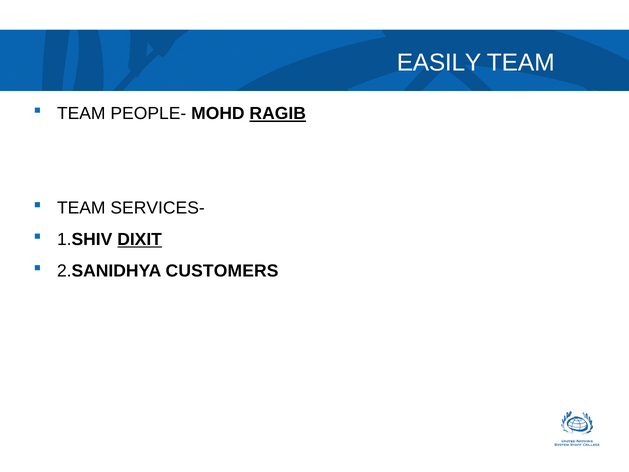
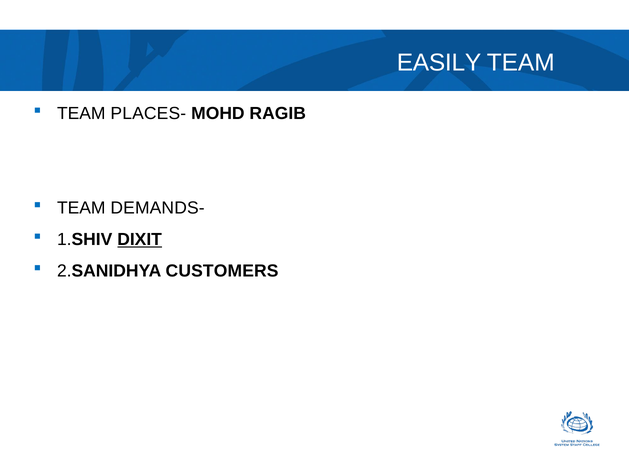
PEOPLE-: PEOPLE- -> PLACES- (148, 114)
RAGIB underline: present -> none (278, 114)
SERVICES-: SERVICES- -> DEMANDS- (158, 208)
